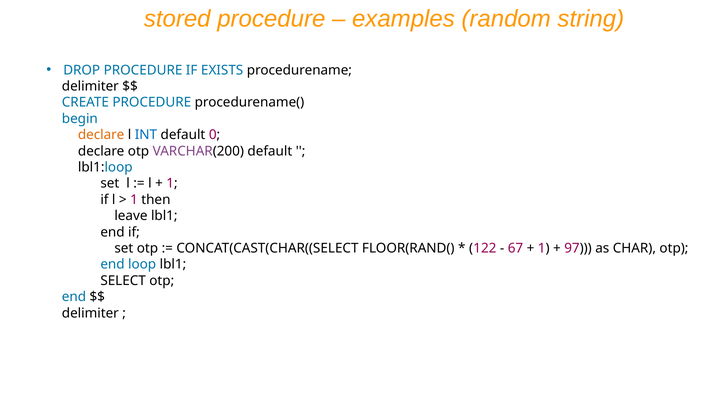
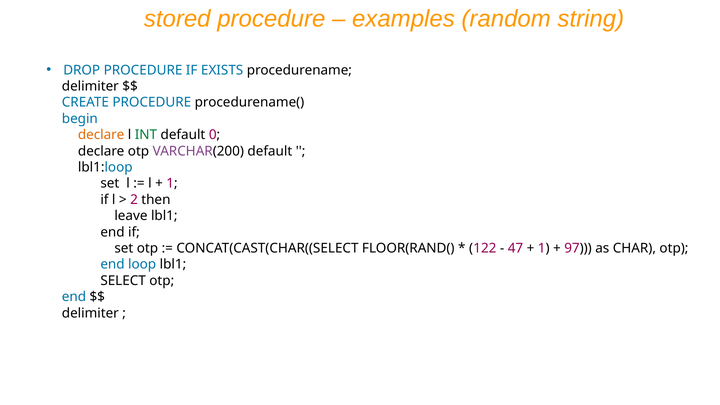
INT colour: blue -> green (146, 135)
1: 1 -> 2 (134, 200)
67: 67 -> 47 (516, 248)
